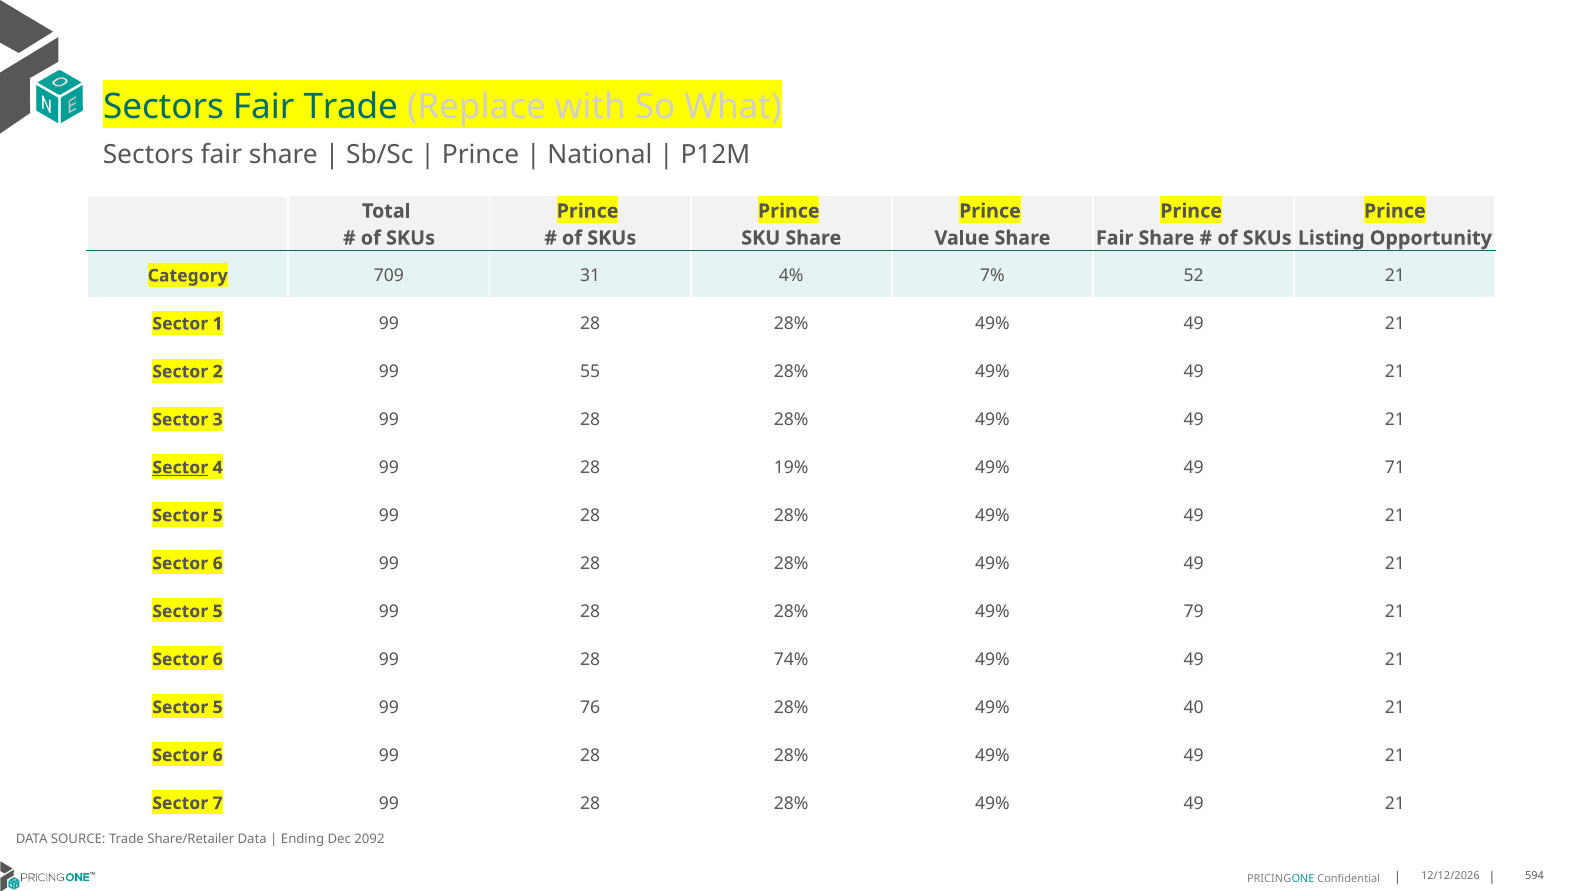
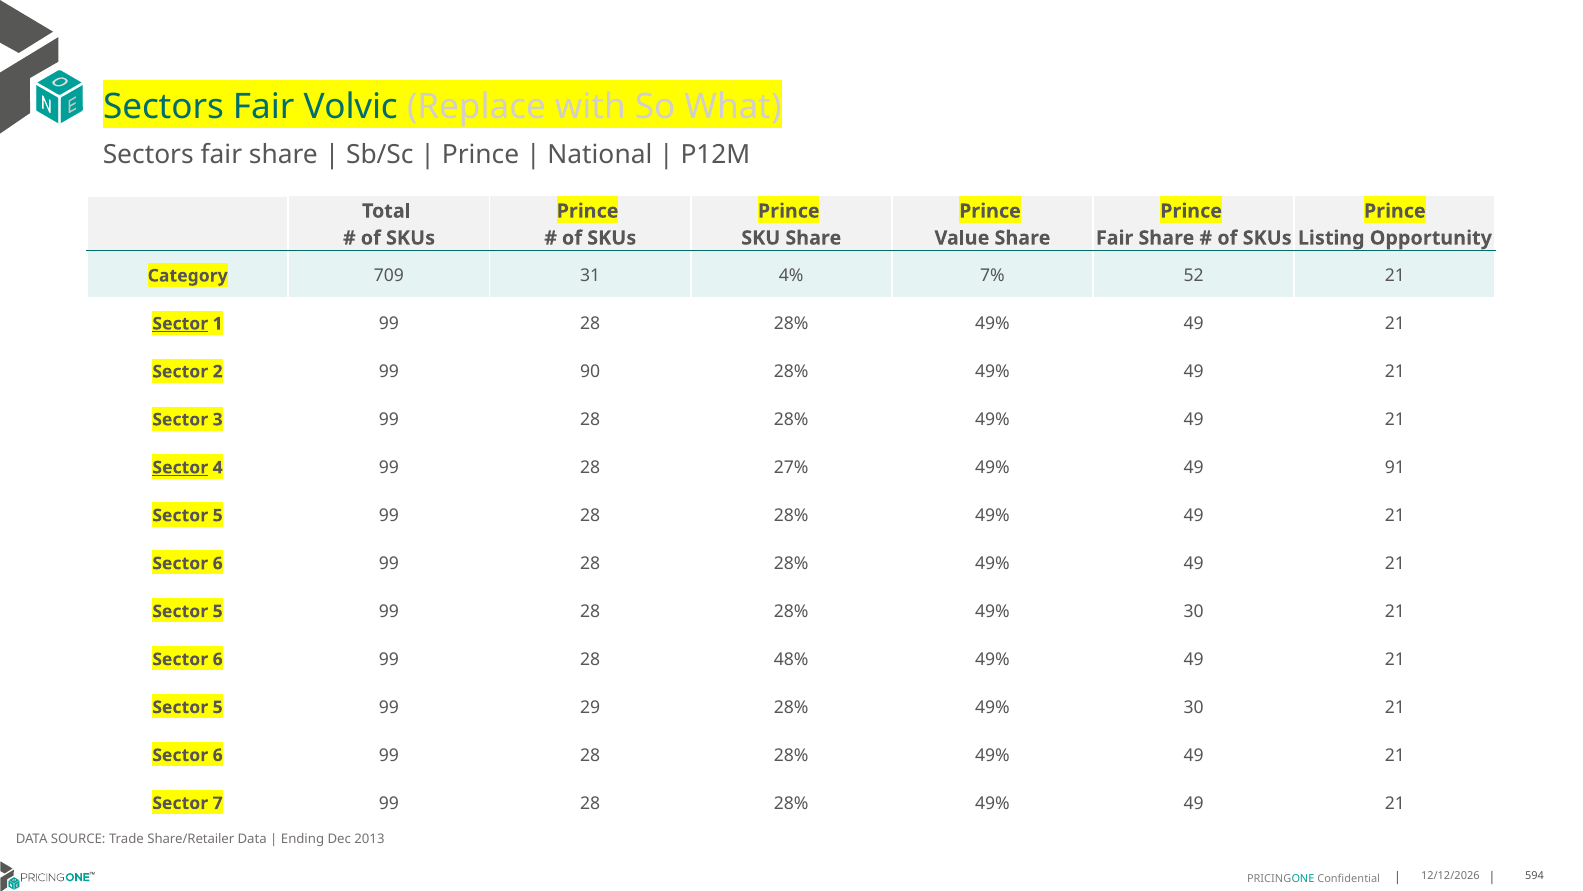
Fair Trade: Trade -> Volvic (351, 106)
Sector underline: none -> present (180, 324)
55: 55 -> 90 (590, 371)
19%: 19% -> 27% (791, 467)
71: 71 -> 91 (1395, 467)
28 28% 49% 79: 79 -> 30 (1194, 611)
74%: 74% -> 48% (791, 659)
76: 76 -> 29 (590, 707)
40: 40 -> 30 (1194, 707)
2092: 2092 -> 2013 (369, 839)
